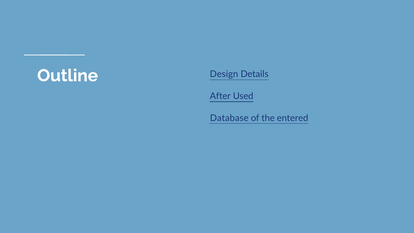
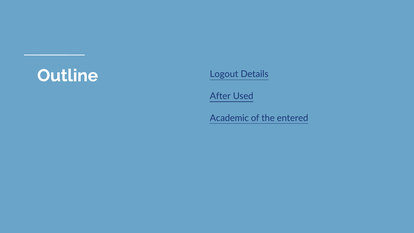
Design: Design -> Logout (224, 74)
Database: Database -> Academic (229, 118)
